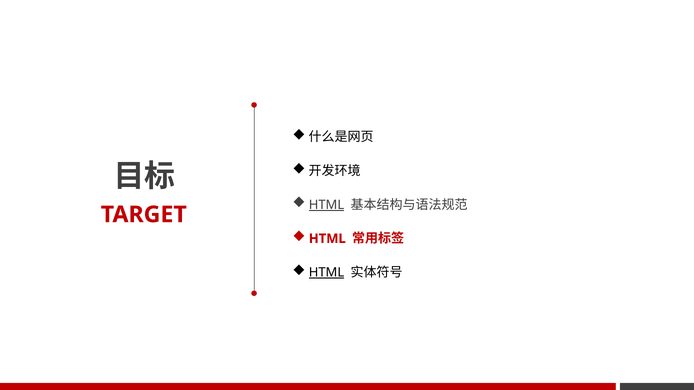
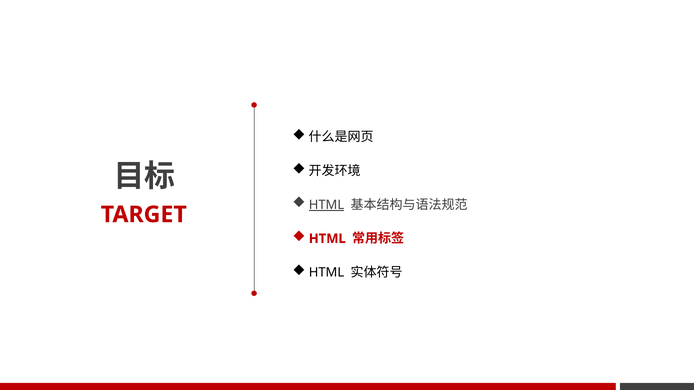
HTML underline: present -> none (327, 273)
